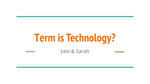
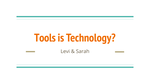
Term: Term -> Tools (45, 38)
